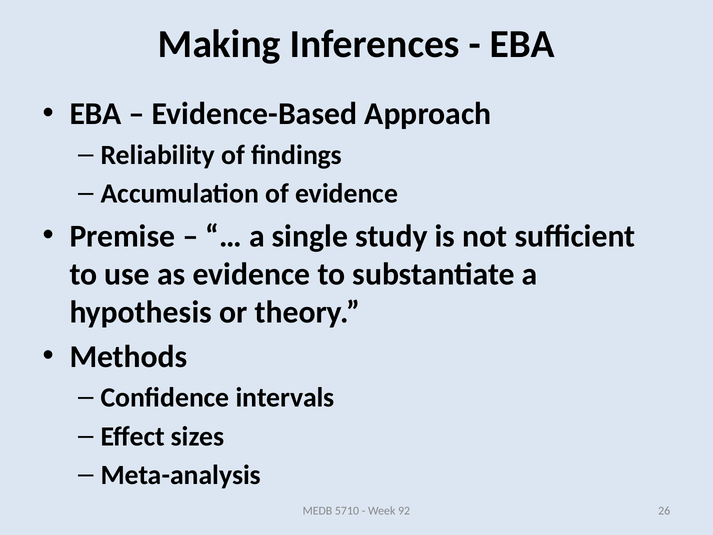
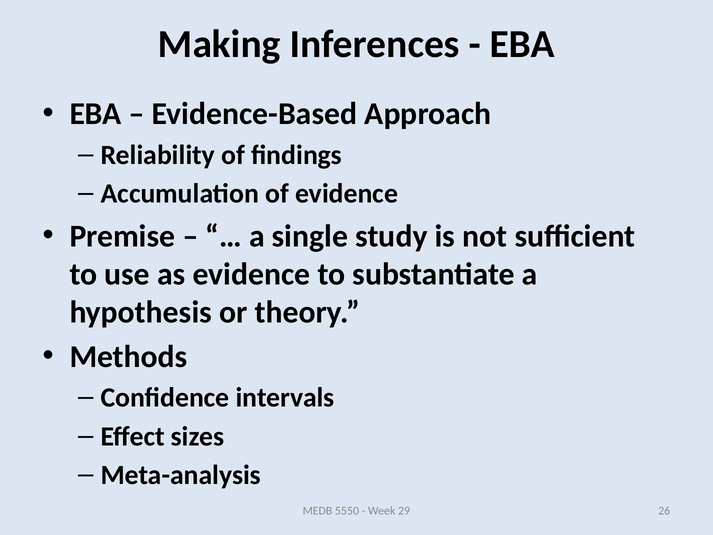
5710: 5710 -> 5550 (347, 511)
92: 92 -> 29 (404, 511)
